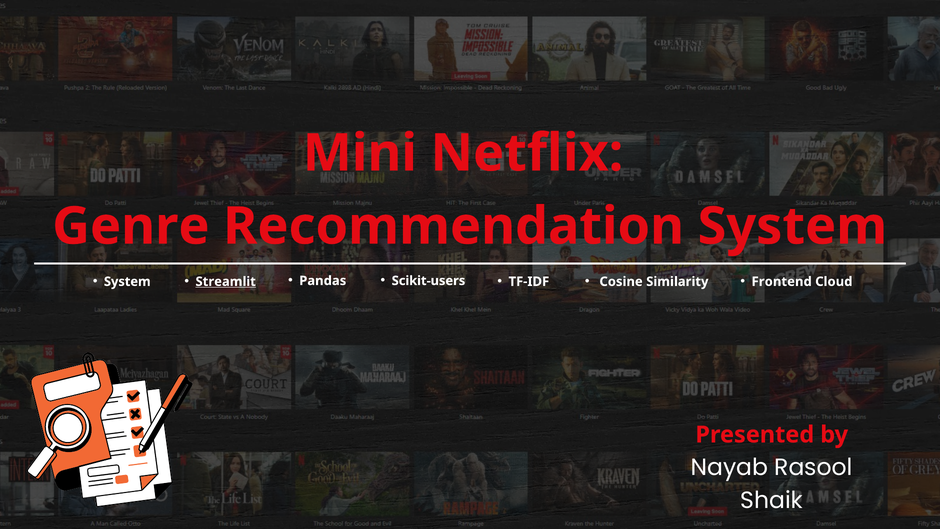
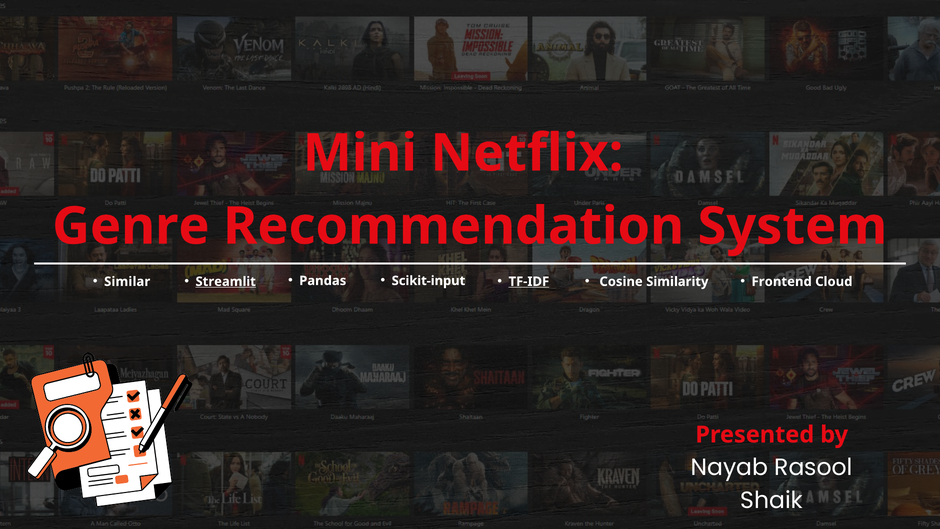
System: System -> Similar (127, 281)
Scikit-users: Scikit-users -> Scikit-input (428, 281)
TF-IDF underline: none -> present (529, 281)
